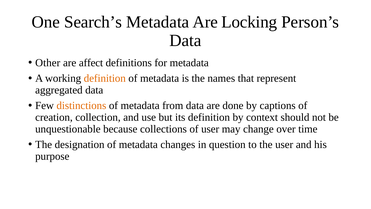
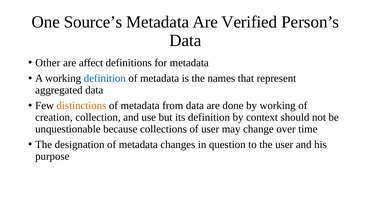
Search’s: Search’s -> Source’s (93, 22)
Locking: Locking -> Verified (249, 22)
definition colour: orange -> blue (105, 78)
by captions: captions -> working (278, 105)
